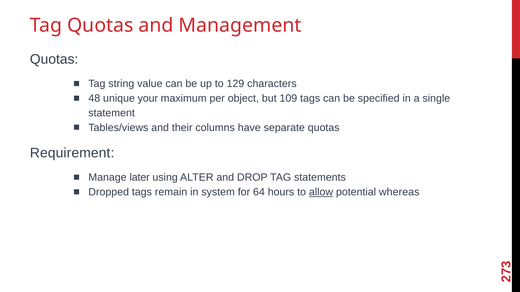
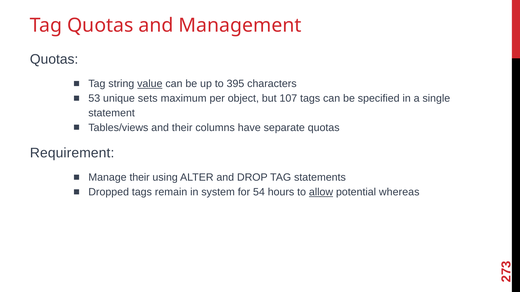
value underline: none -> present (150, 84)
129: 129 -> 395 (235, 84)
48: 48 -> 53 (94, 99)
your: your -> sets (148, 99)
109: 109 -> 107 (288, 99)
Manage later: later -> their (140, 178)
64: 64 -> 54 (259, 192)
